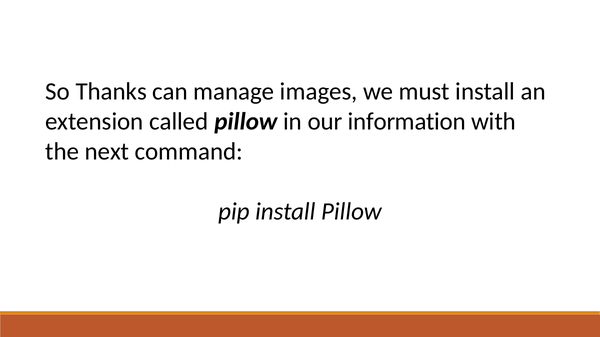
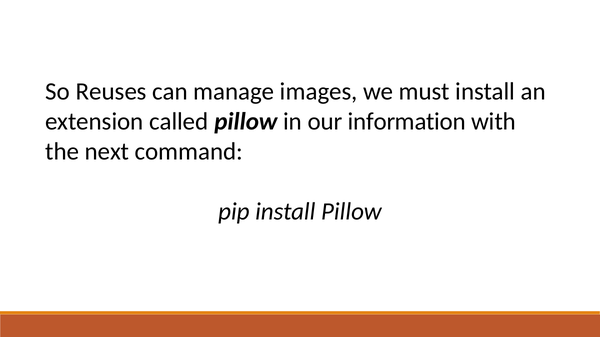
Thanks: Thanks -> Reuses (111, 92)
